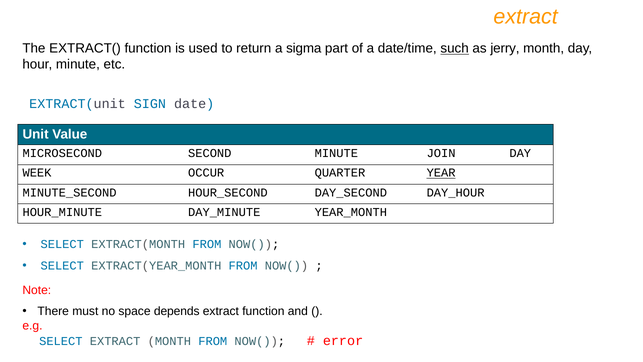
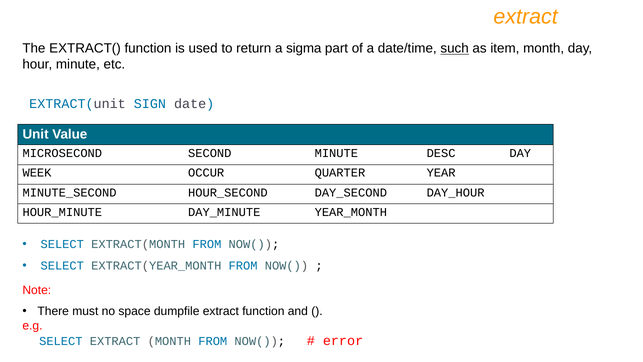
jerry: jerry -> item (505, 48)
JOIN: JOIN -> DESC (441, 153)
YEAR underline: present -> none (441, 173)
depends: depends -> dumpfile (177, 311)
